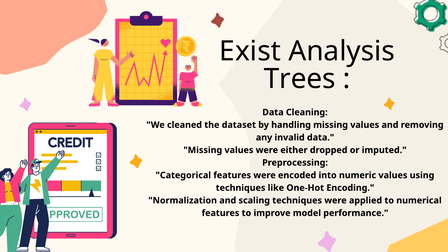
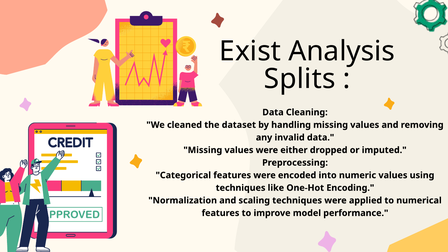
Trees: Trees -> Splits (300, 79)
